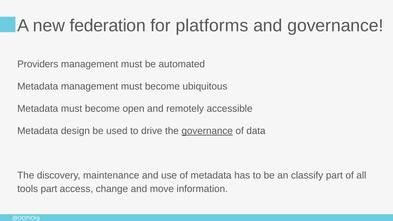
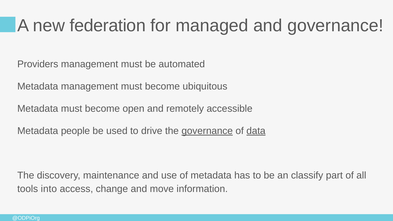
platforms: platforms -> managed (212, 26)
design: design -> people (75, 131)
data underline: none -> present (256, 131)
tools part: part -> into (49, 189)
